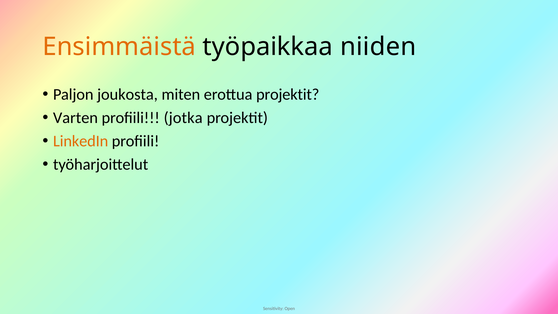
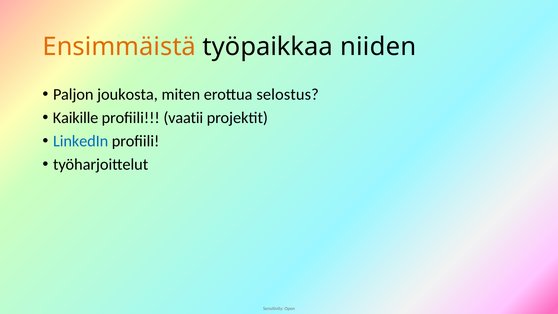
erottua projektit: projektit -> selostus (288, 94)
Varten: Varten -> Kaikille (76, 118)
jotka: jotka -> vaatii (183, 118)
LinkedIn colour: orange -> blue (81, 141)
